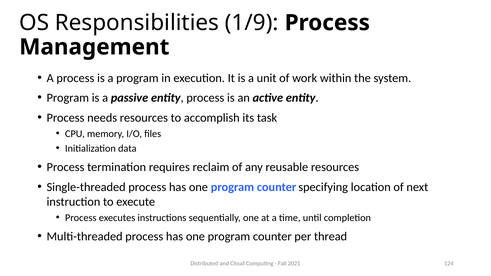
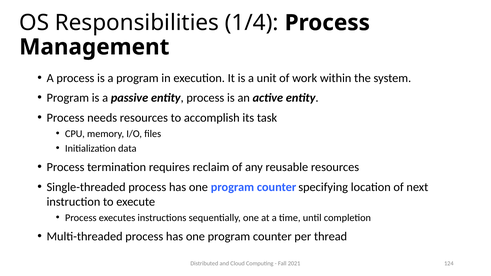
1/9: 1/9 -> 1/4 (252, 23)
